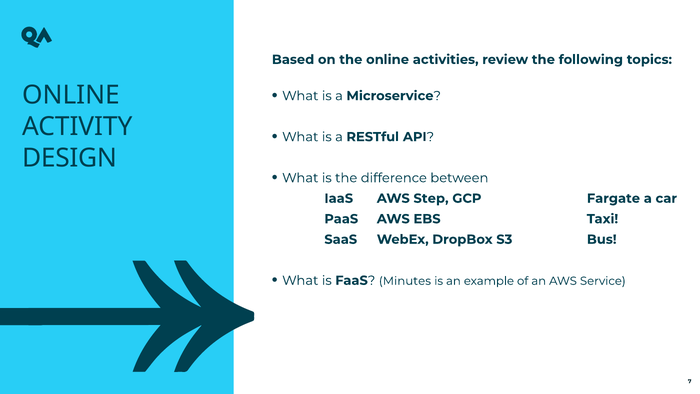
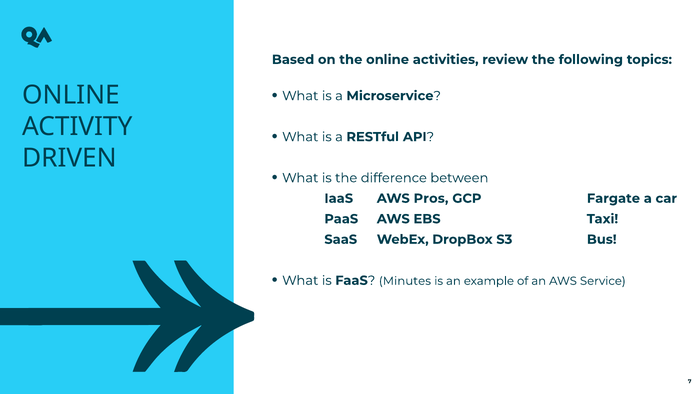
DESIGN: DESIGN -> DRIVEN (69, 158)
Step: Step -> Pros (431, 198)
